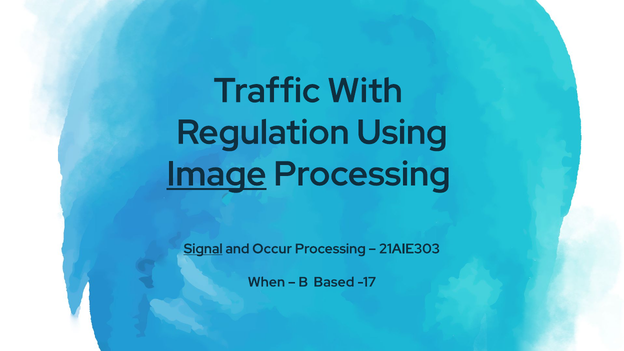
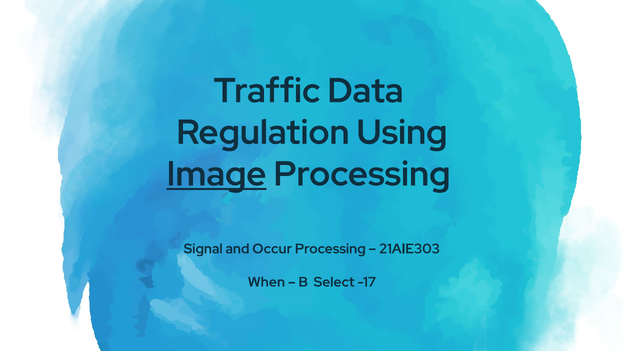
With: With -> Data (365, 91)
Signal underline: present -> none (203, 249)
Based: Based -> Select (334, 282)
